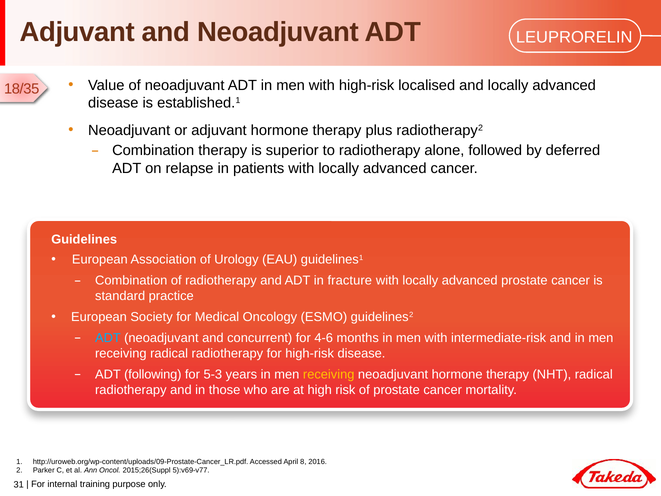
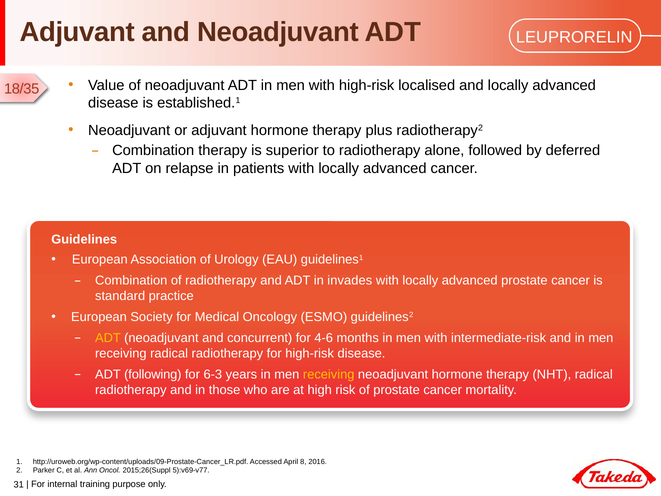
fracture: fracture -> invades (350, 280)
ADT colour: light blue -> yellow (108, 338)
5-3: 5-3 -> 6-3 (213, 374)
